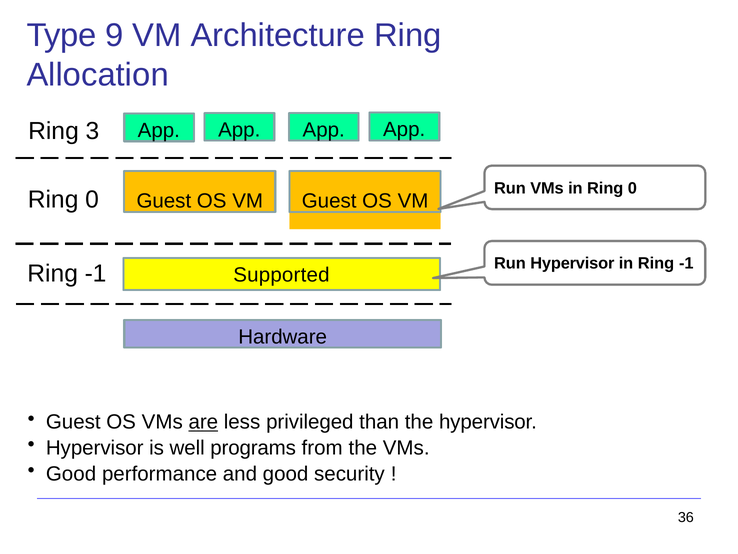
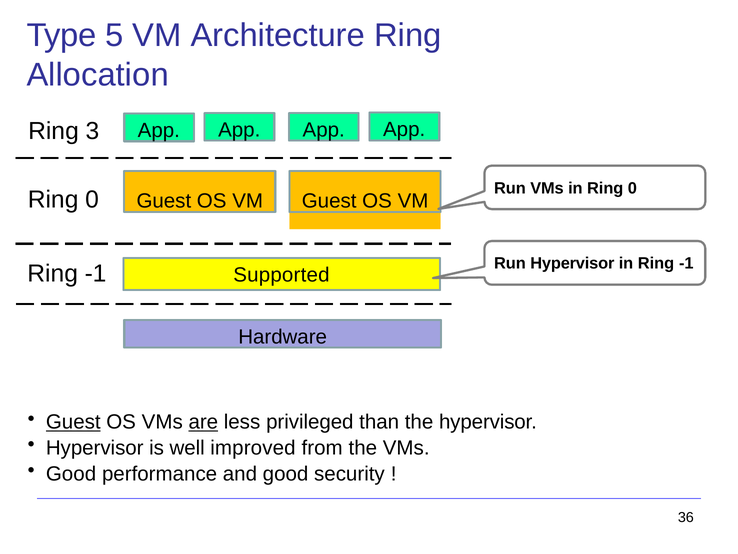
9: 9 -> 5 (114, 36)
Guest underline: none -> present (73, 422)
programs: programs -> improved (253, 448)
